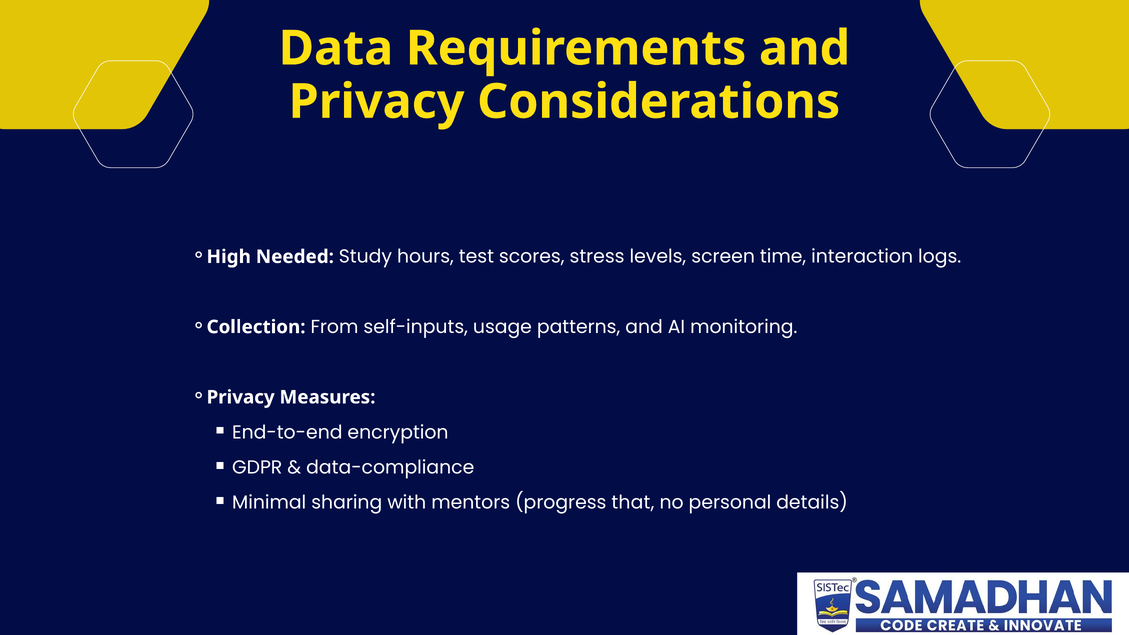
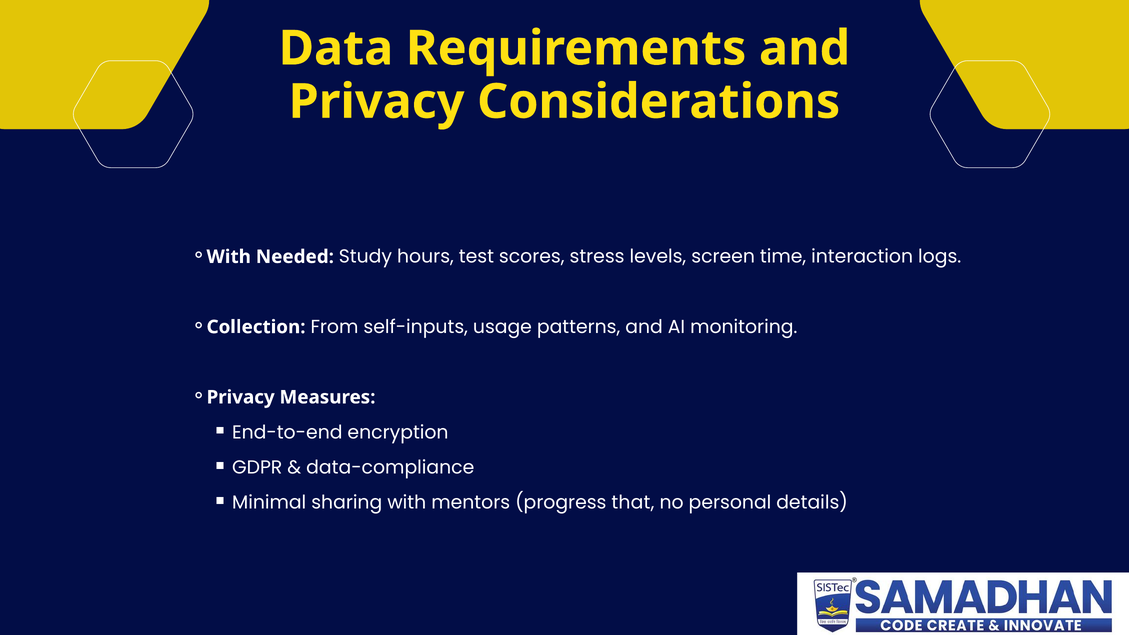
High: High -> With (229, 257)
